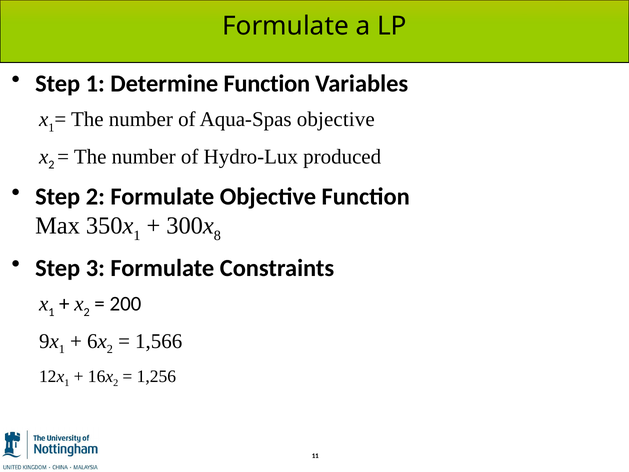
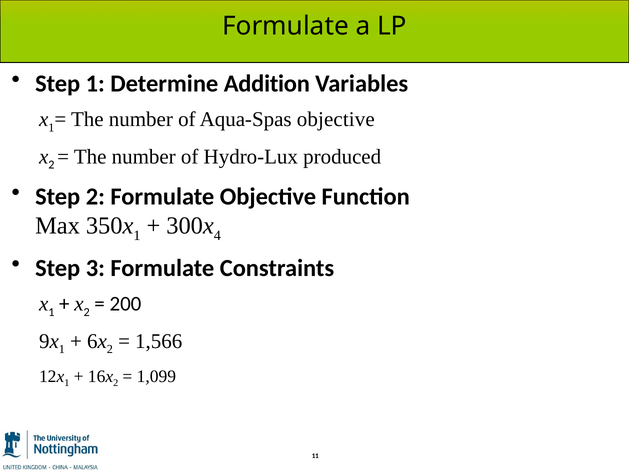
Determine Function: Function -> Addition (267, 84)
8: 8 -> 4 (217, 235)
1,256: 1,256 -> 1,099 (156, 376)
